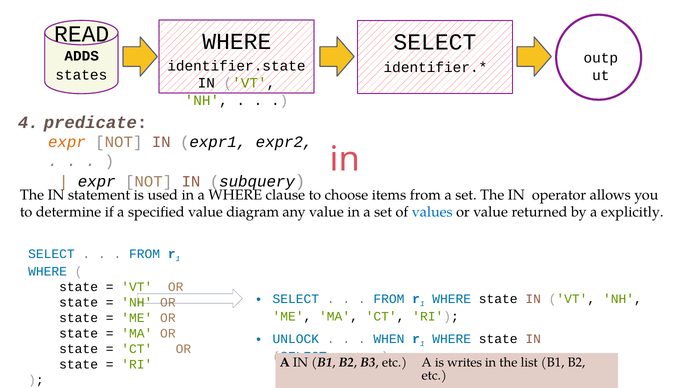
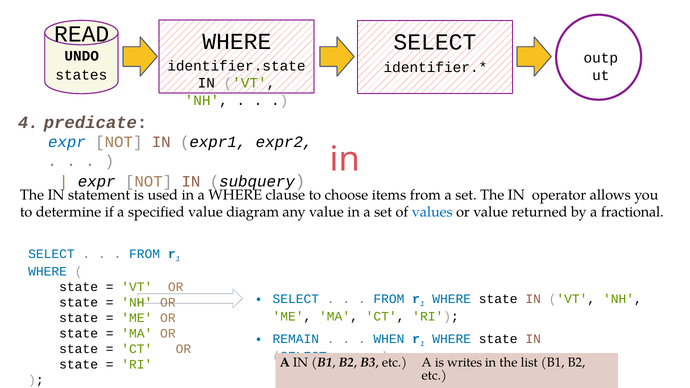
ADDS: ADDS -> UNDO (82, 56)
expr colour: orange -> blue (67, 142)
explicitly: explicitly -> fractional (632, 212)
UNLOCK: UNLOCK -> REMAIN (296, 339)
